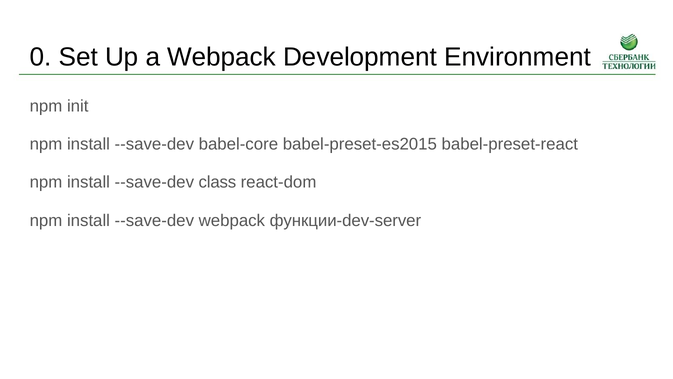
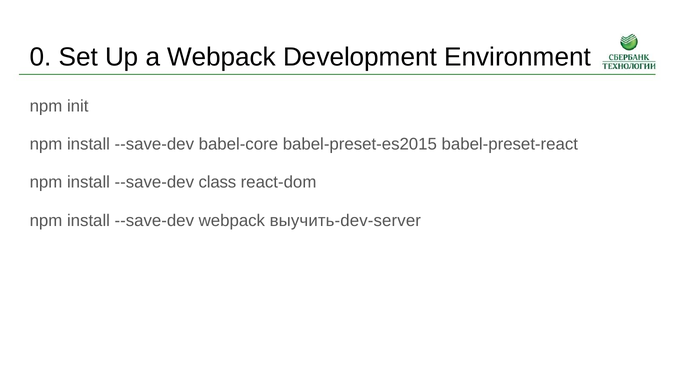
функции-dev-server: функции-dev-server -> выучить-dev-server (345, 220)
